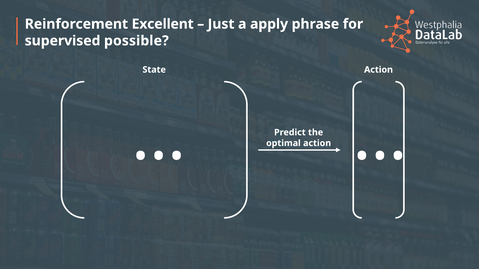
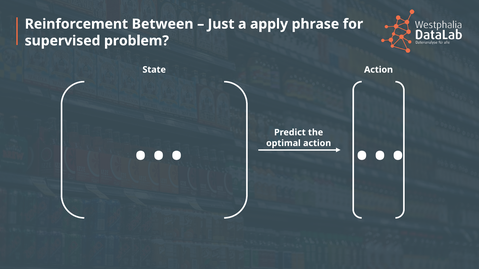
Excellent: Excellent -> Between (163, 24)
possible: possible -> problem (136, 41)
